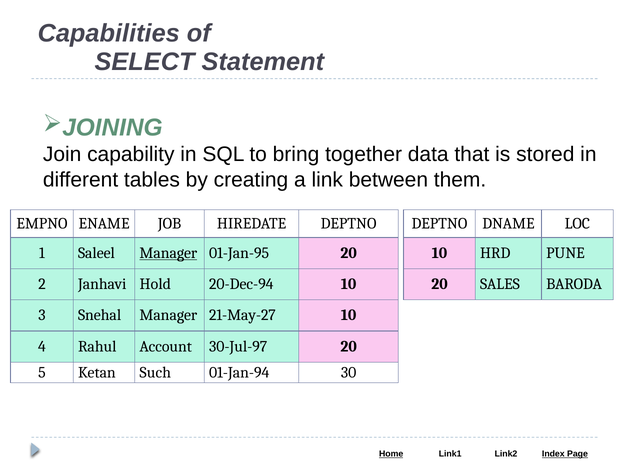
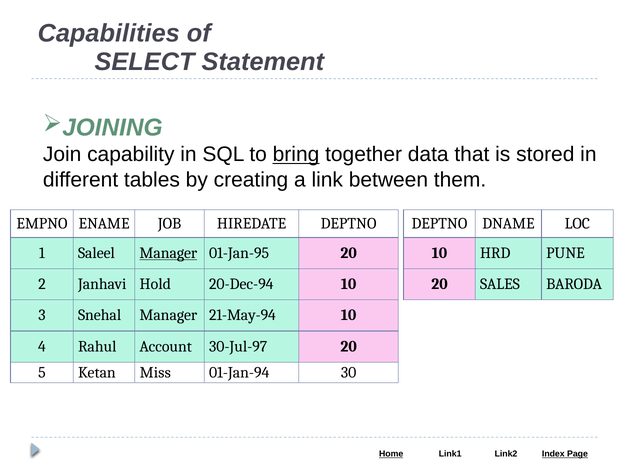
bring underline: none -> present (296, 154)
21-May-27: 21-May-27 -> 21-May-94 (242, 315)
Such: Such -> Miss (155, 372)
